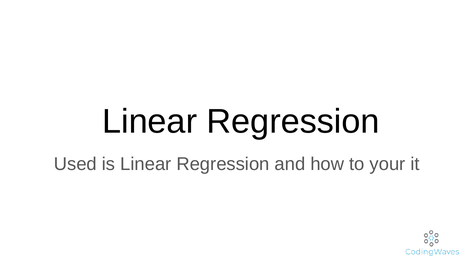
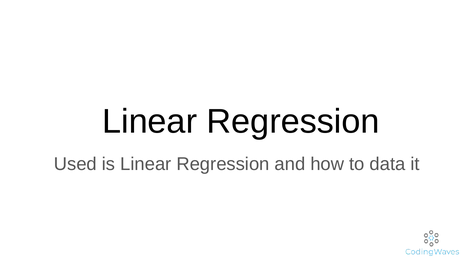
your: your -> data (388, 164)
